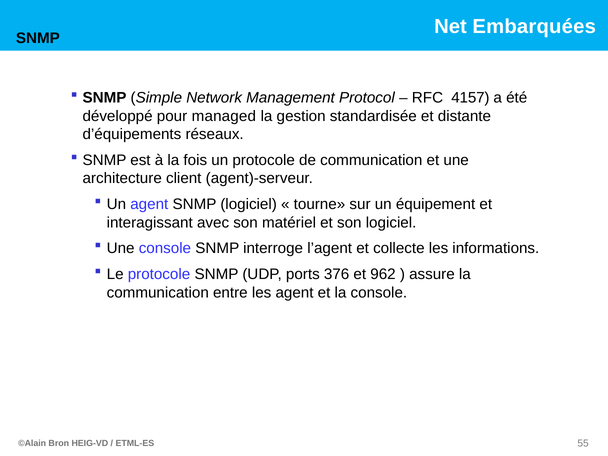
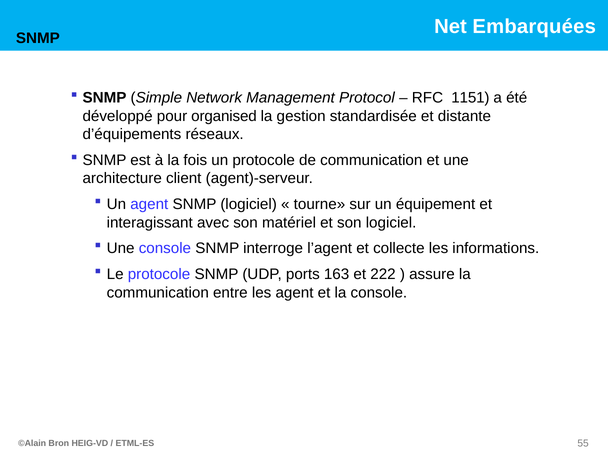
4157: 4157 -> 1151 (470, 98)
managed: managed -> organised (224, 116)
376: 376 -> 163 (337, 274)
962: 962 -> 222 (383, 274)
